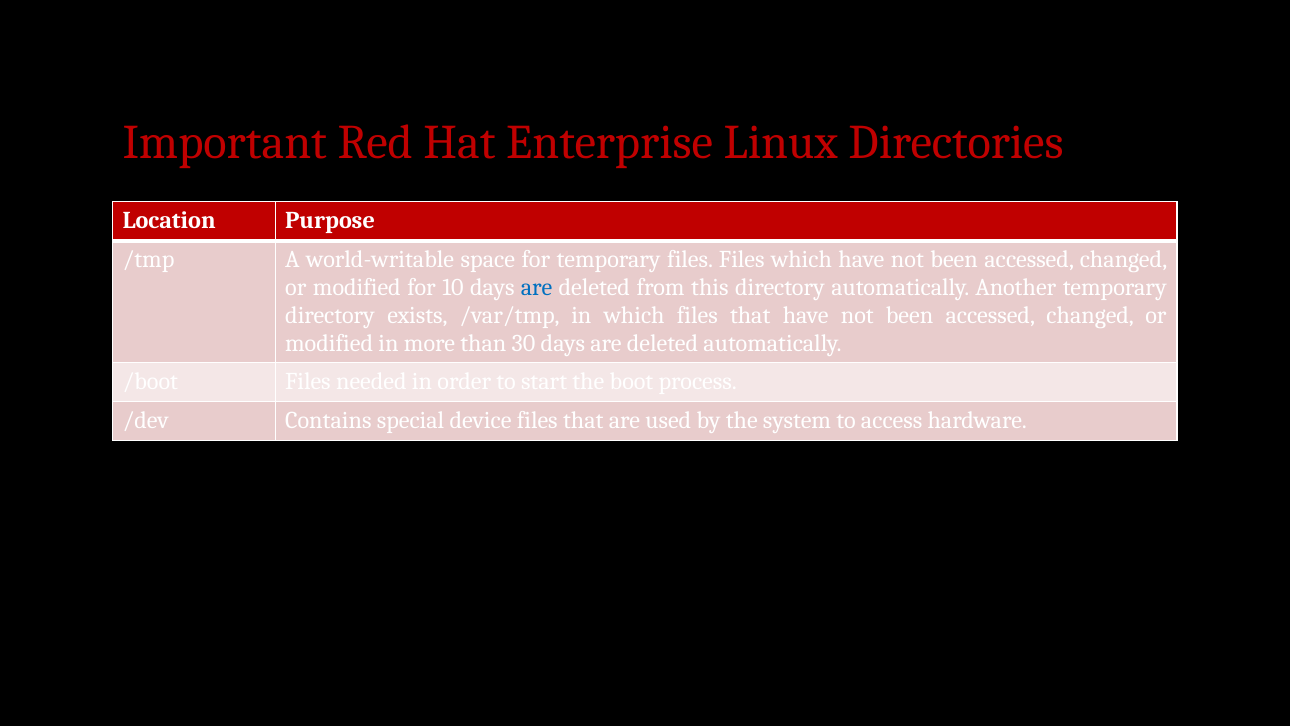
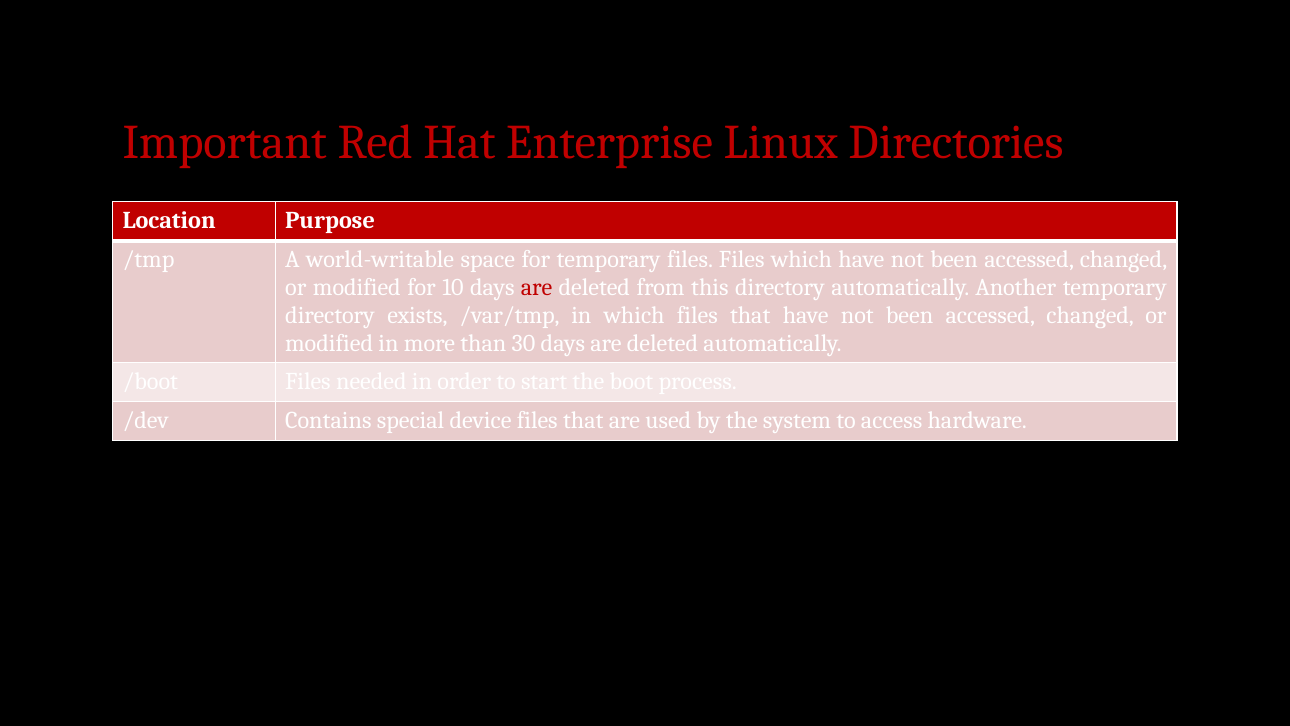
are colour: blue -> red (537, 287)
